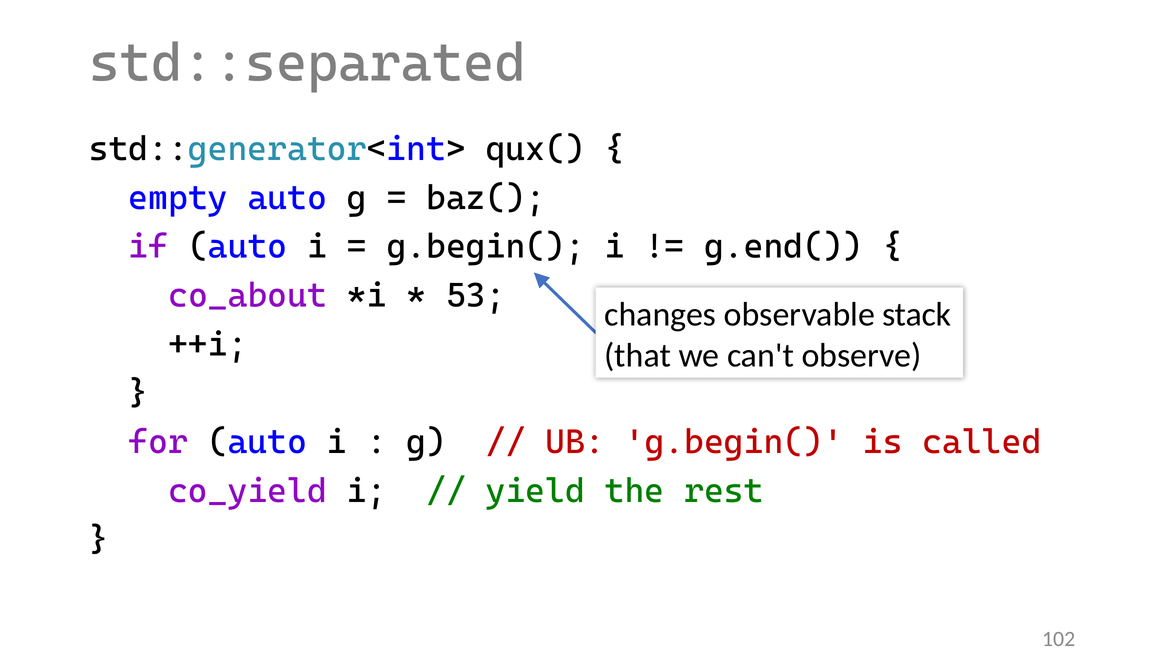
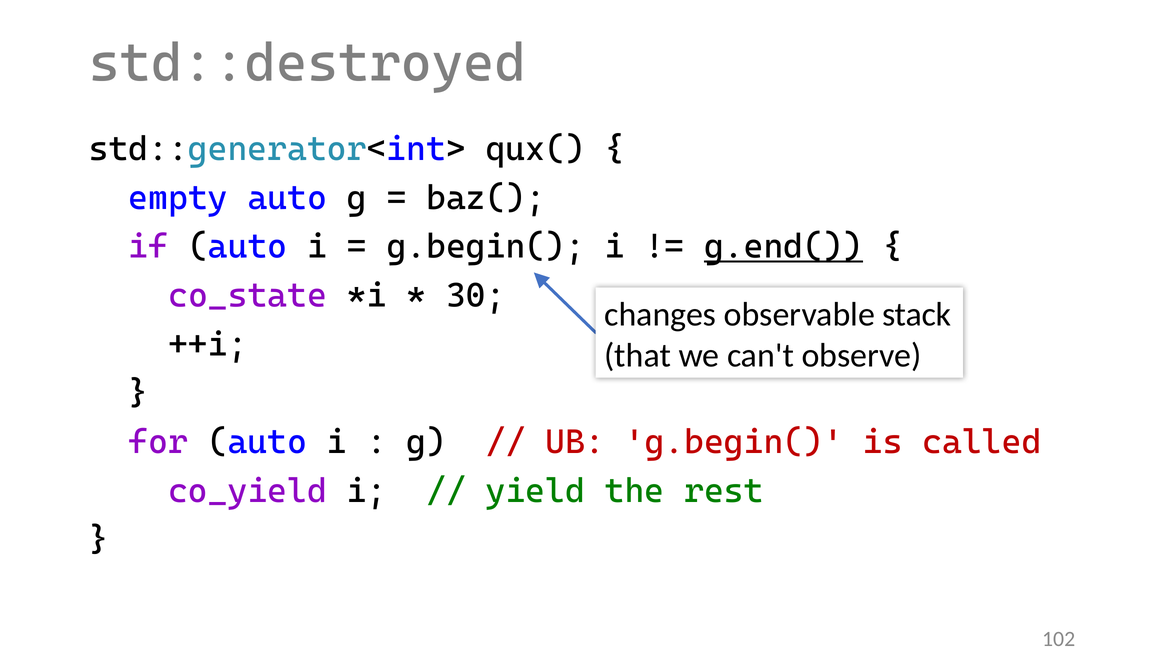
std::separated: std::separated -> std::destroyed (307, 63)
g.end( underline: none -> present (783, 247)
co_about: co_about -> co_state (248, 295)
53: 53 -> 30 (476, 295)
